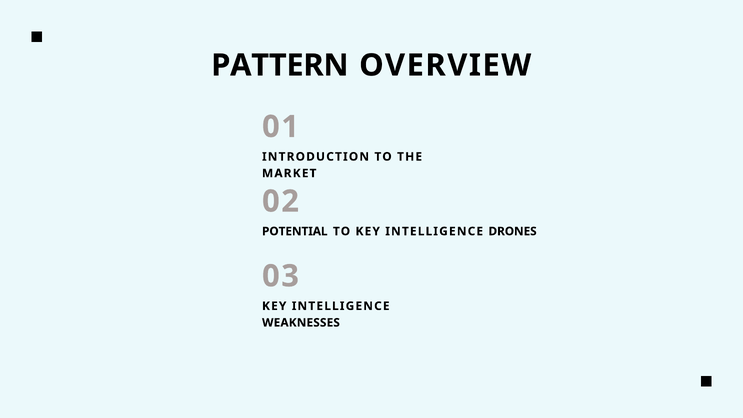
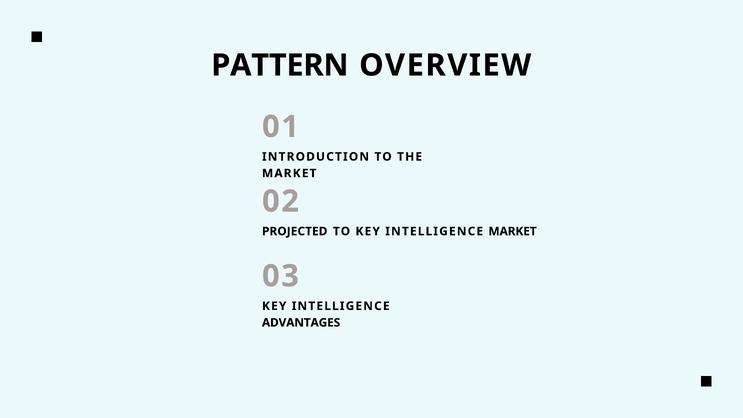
POTENTIAL: POTENTIAL -> PROJECTED (295, 231)
INTELLIGENCE DRONES: DRONES -> MARKET (513, 231)
WEAKNESSES: WEAKNESSES -> ADVANTAGES (301, 323)
